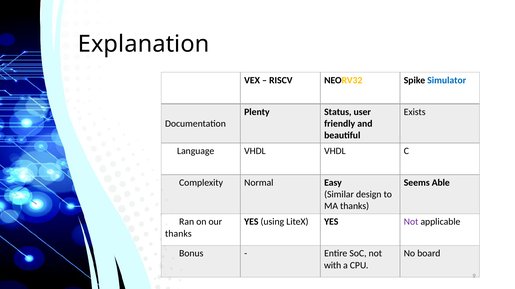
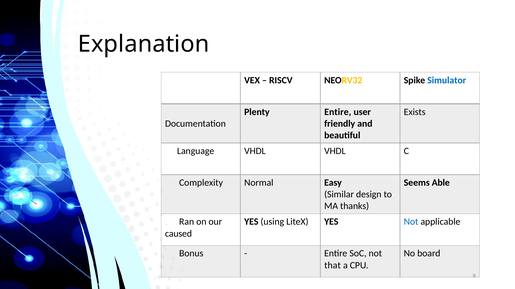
Plenty Status: Status -> Entire (338, 112)
Not colour: purple -> blue (411, 222)
thanks: thanks -> caused (178, 234)
with: with -> that (333, 266)
